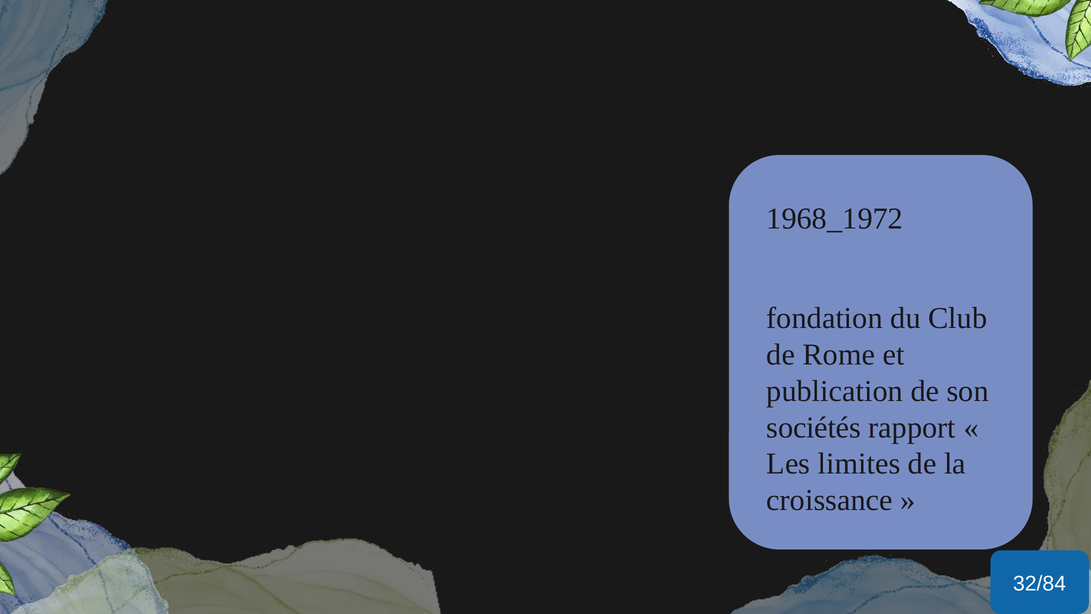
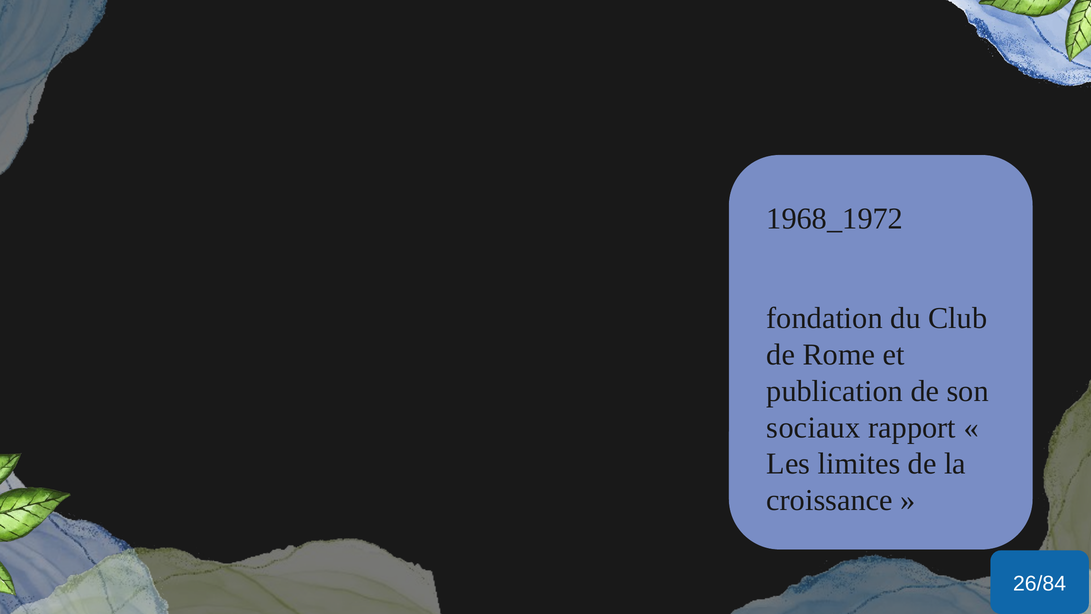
sociétés: sociétés -> sociaux (813, 427)
32/84: 32/84 -> 26/84 (1040, 583)
